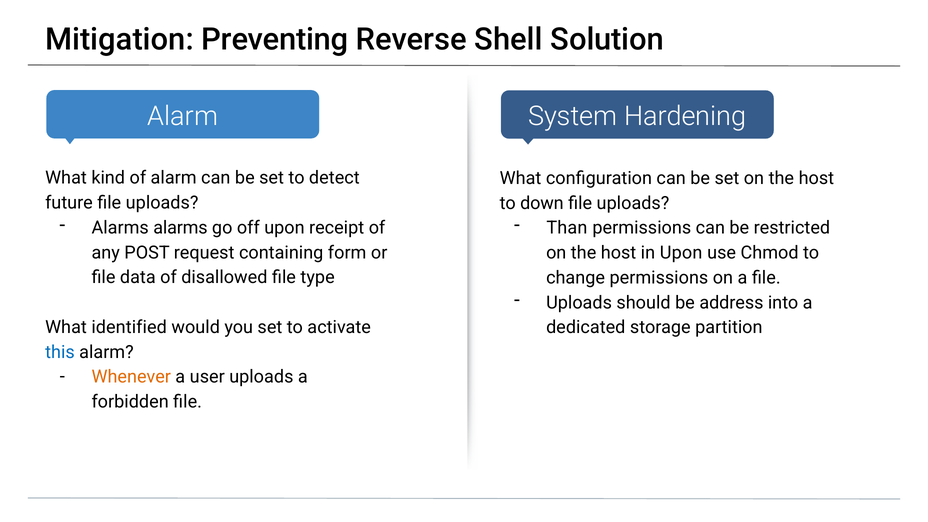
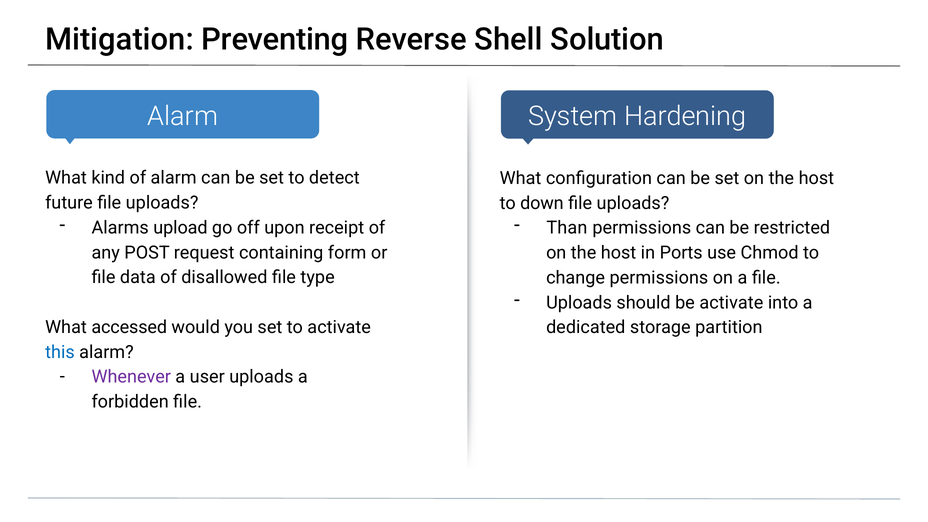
Alarms alarms: alarms -> upload (180, 228)
in Upon: Upon -> Ports (681, 253)
be address: address -> activate (731, 303)
identified: identified -> accessed (129, 327)
Whenever colour: orange -> purple (131, 377)
